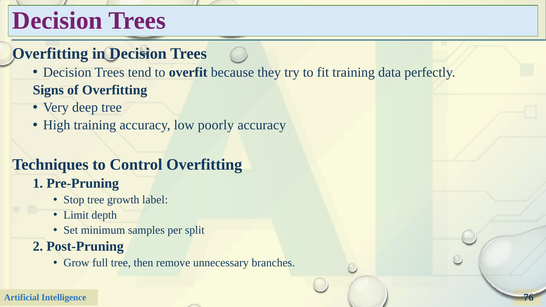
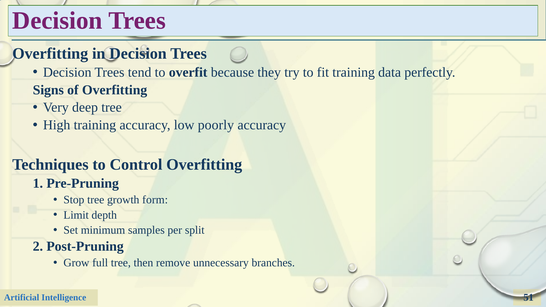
label: label -> form (155, 200)
76: 76 -> 51 (529, 298)
